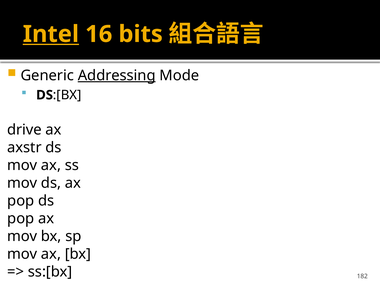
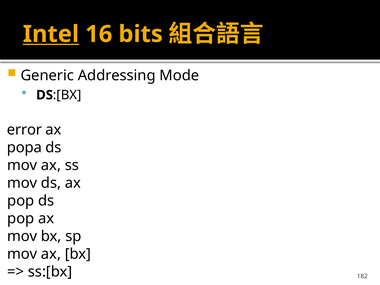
Addressing underline: present -> none (117, 75)
drive: drive -> error (24, 130)
axstr: axstr -> popa (24, 147)
